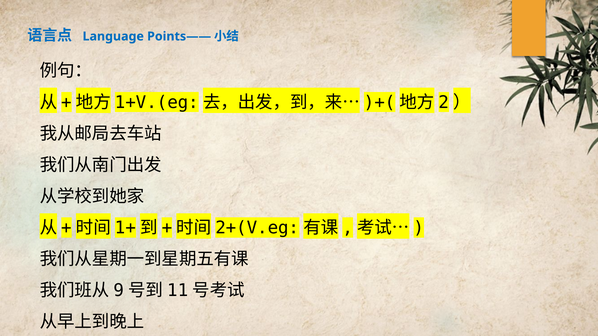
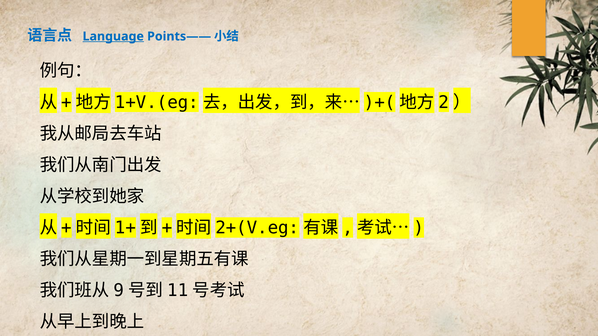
Language underline: none -> present (113, 36)
